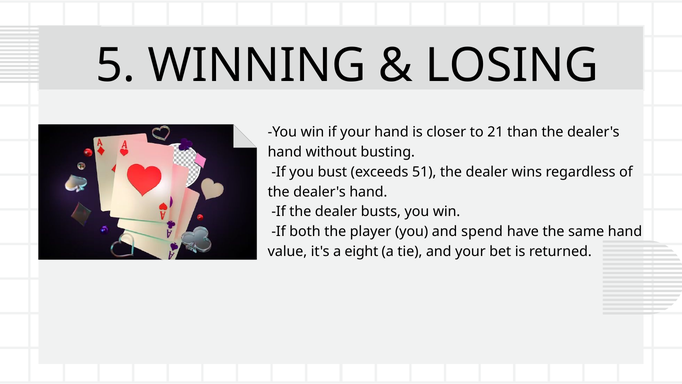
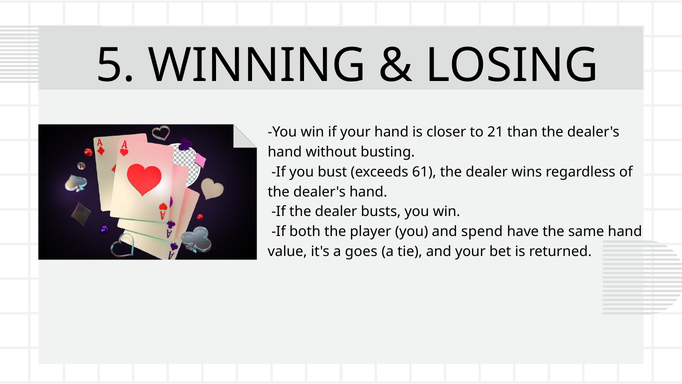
51: 51 -> 61 (424, 172)
eight: eight -> goes (361, 251)
